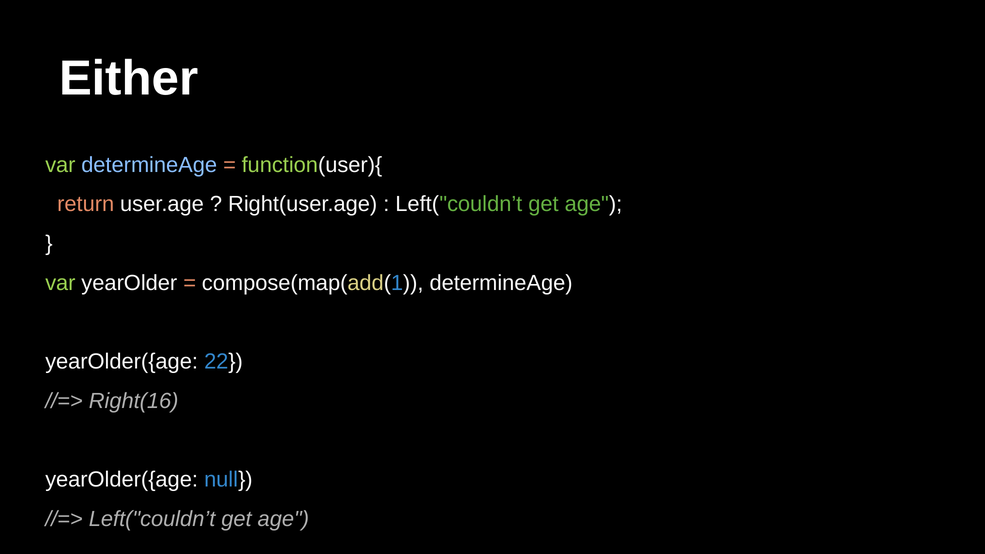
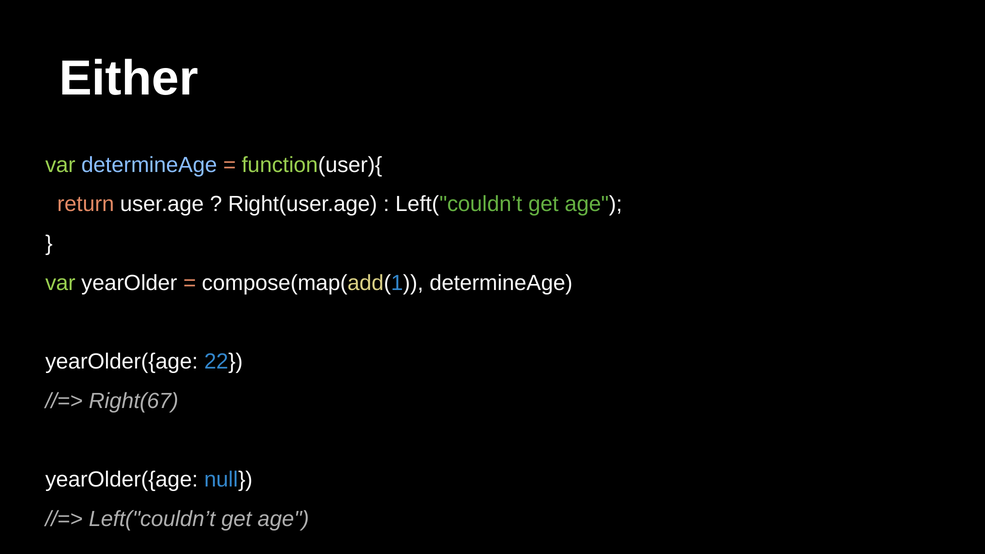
Right(16: Right(16 -> Right(67 (134, 401)
